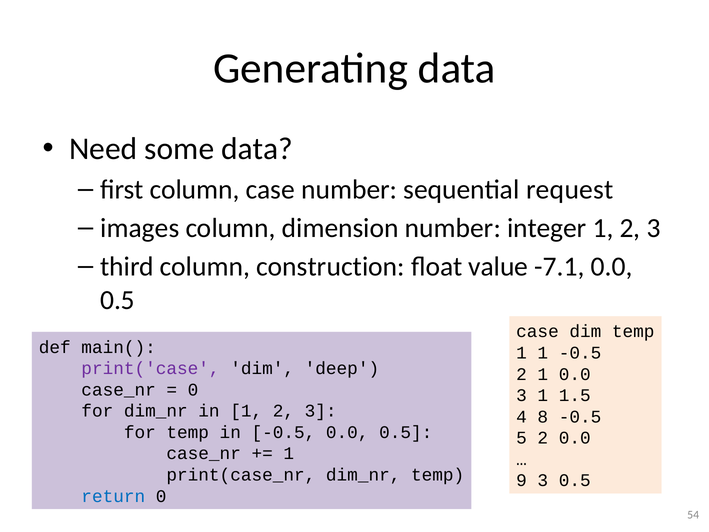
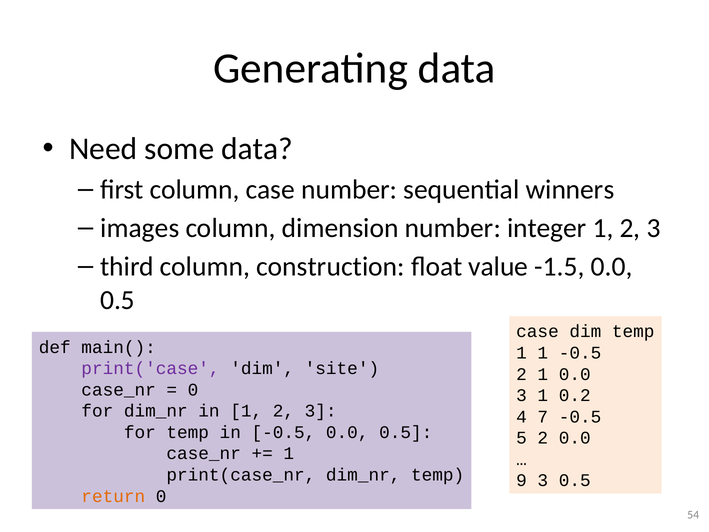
request: request -> winners (570, 189)
-7.1: -7.1 -> -1.5 (559, 267)
deep: deep -> site (342, 368)
1.5: 1.5 -> 0.2 (575, 395)
8: 8 -> 7 (543, 417)
return colour: blue -> orange (113, 496)
